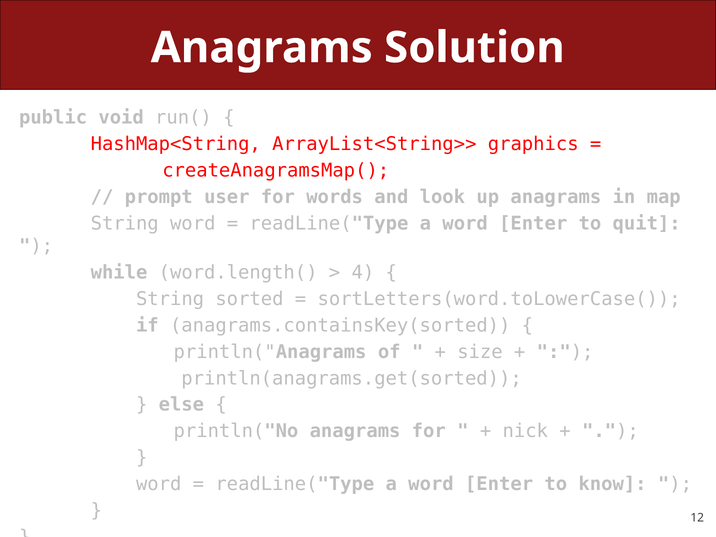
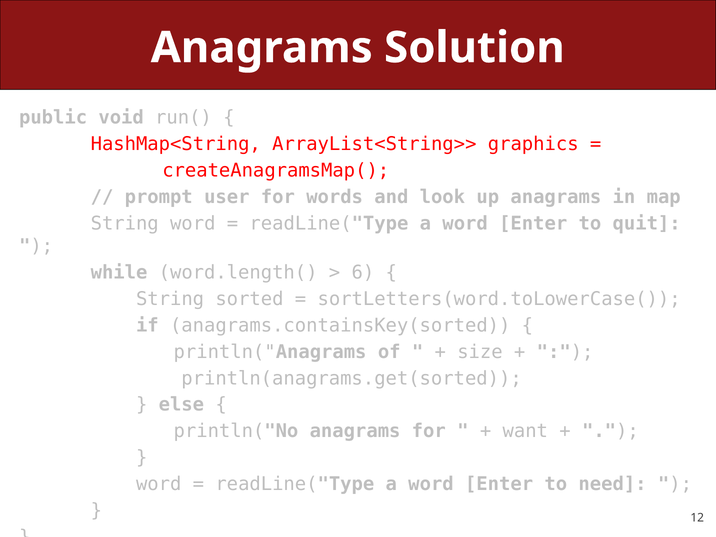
4: 4 -> 6 (363, 273)
nick: nick -> want (525, 431)
know: know -> need (613, 484)
